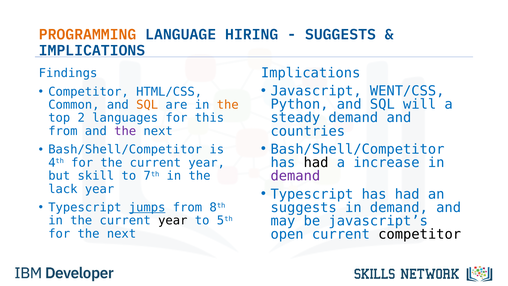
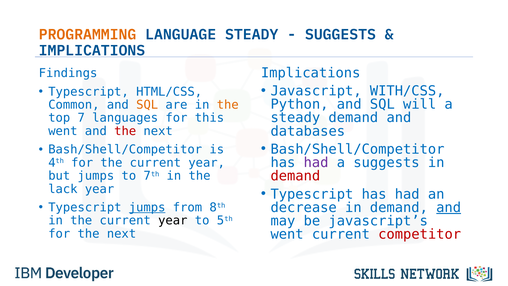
LANGUAGE HIRING: HIRING -> STEADY (252, 35)
WENT/CSS: WENT/CSS -> WITH/CSS (407, 91)
Competitor: Competitor -> Typescript (89, 92)
2: 2 -> 7 (81, 118)
countries: countries -> databases (308, 131)
from: from -> went (63, 131)
the colour: purple -> red (125, 131)
had colour: black -> purple (316, 162)
a increase: increase -> suggests (386, 162)
demand colour: purple -> red (295, 176)
but skill: skill -> jumps (96, 176)
suggests: suggests -> decrease (304, 207)
and underline: none -> present (449, 207)
open: open -> went (287, 234)
competitor colour: black -> red (420, 234)
